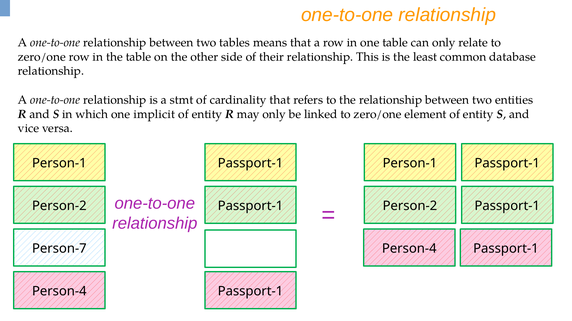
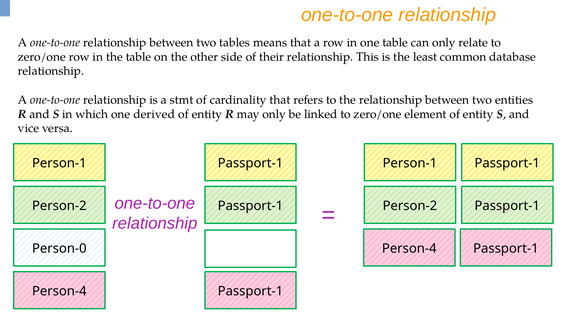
implicit: implicit -> derived (154, 114)
Person-7: Person-7 -> Person-0 (59, 249)
